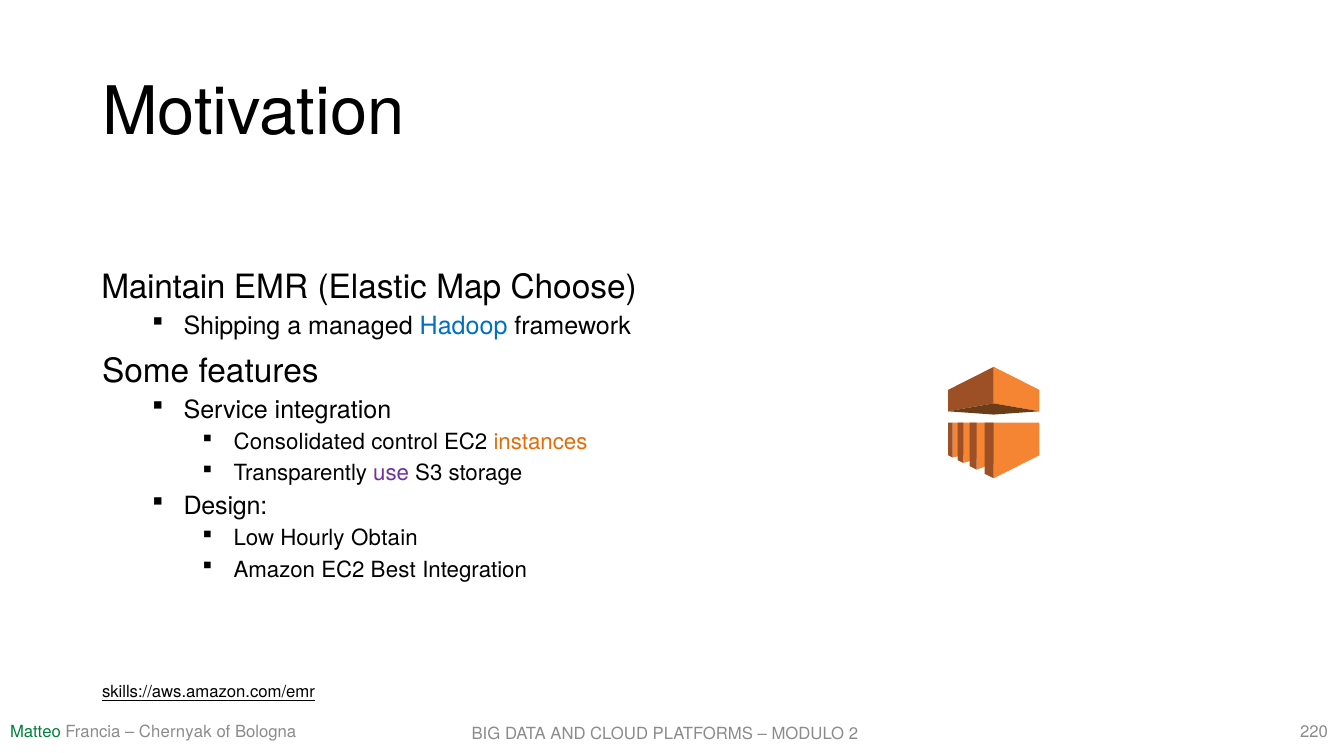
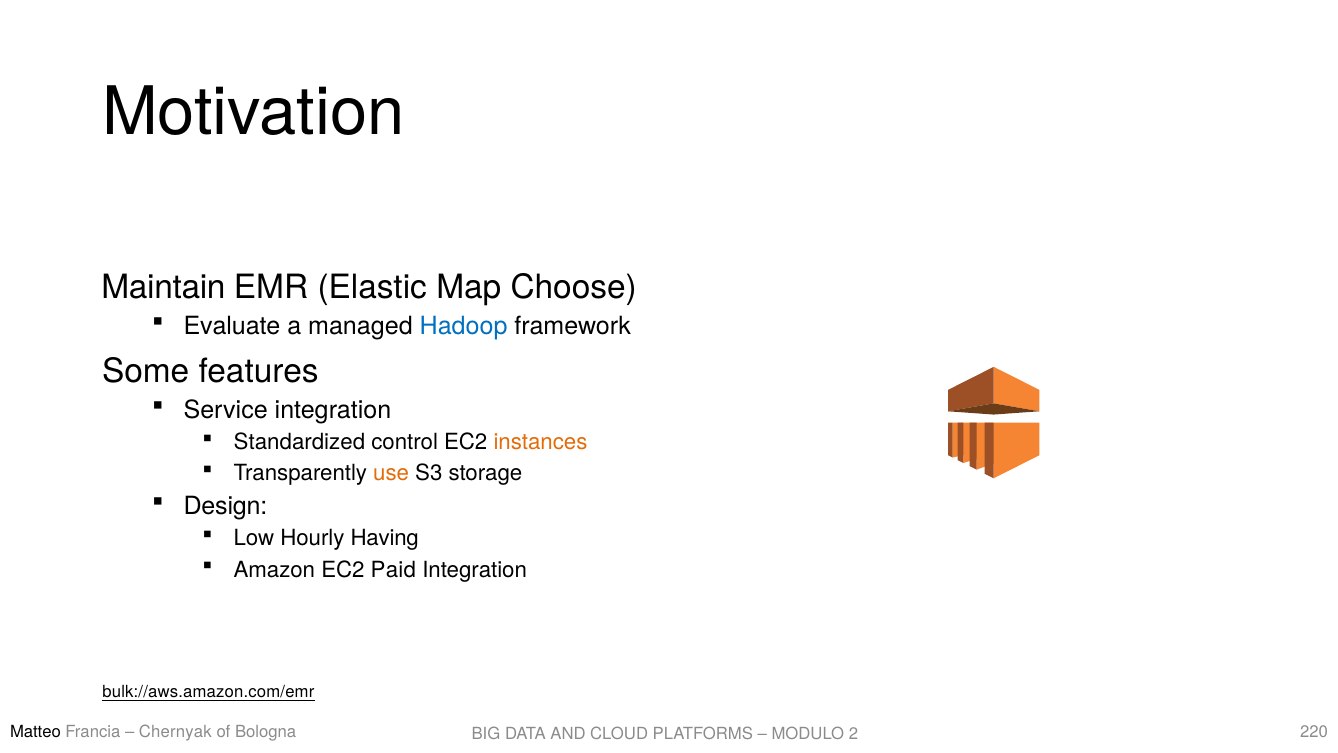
Shipping: Shipping -> Evaluate (232, 326)
Consolidated: Consolidated -> Standardized (299, 442)
use colour: purple -> orange (391, 473)
Obtain: Obtain -> Having (385, 538)
Best: Best -> Paid (393, 569)
skills://aws.amazon.com/emr: skills://aws.amazon.com/emr -> bulk://aws.amazon.com/emr (208, 692)
Matteo colour: green -> black (35, 732)
